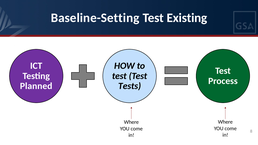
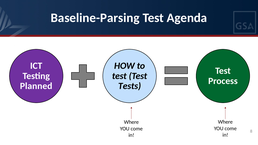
Baseline-Setting: Baseline-Setting -> Baseline-Parsing (95, 18)
Existing: Existing -> Agenda (187, 18)
